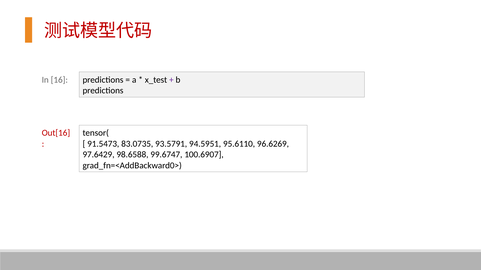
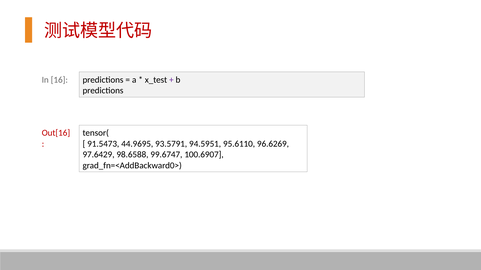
83.0735: 83.0735 -> 44.9695 (137, 144)
